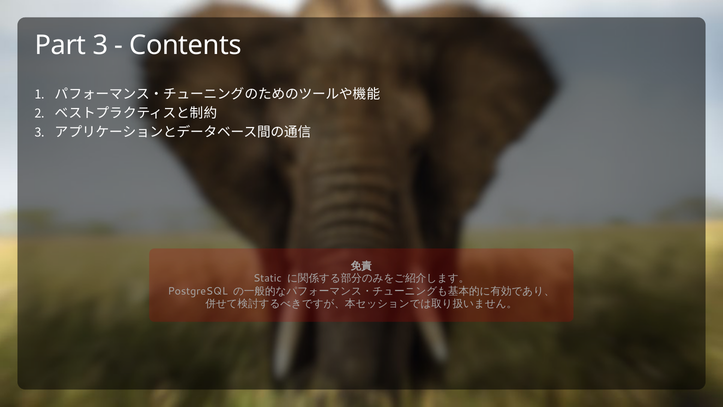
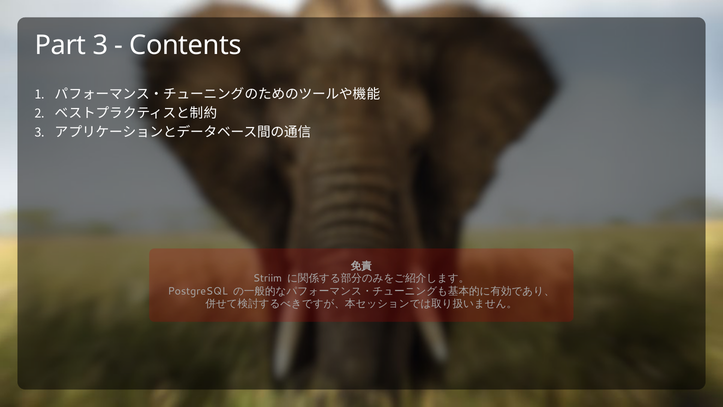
Static: Static -> Striim (268, 278)
